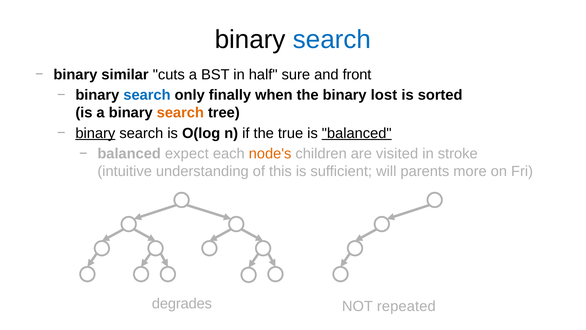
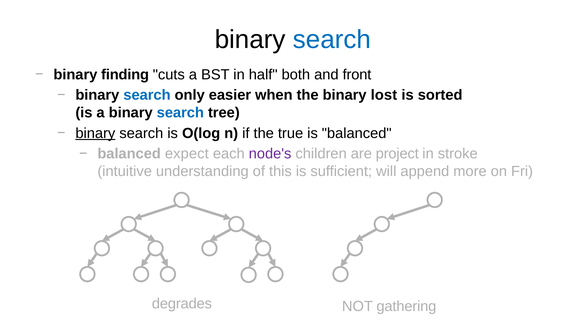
similar: similar -> finding (125, 74)
sure: sure -> both (296, 74)
finally: finally -> easier (230, 95)
search colour: orange -> blue (180, 113)
balanced underline: present -> none (357, 133)
node's colour: orange -> purple (270, 154)
visited: visited -> project (397, 154)
parents: parents -> append (425, 171)
repeated: repeated -> gathering (406, 306)
